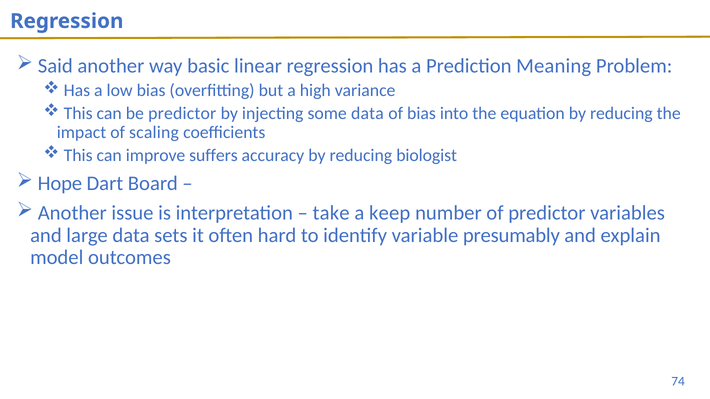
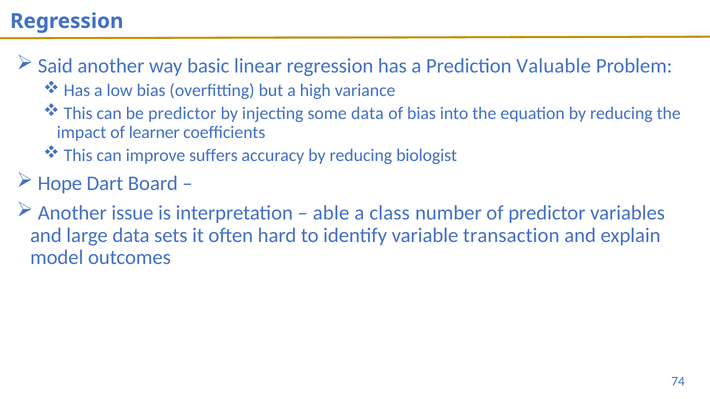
Meaning: Meaning -> Valuable (554, 66)
scaling: scaling -> learner (154, 132)
take: take -> able (331, 213)
keep: keep -> class (390, 213)
presumably: presumably -> transaction (511, 235)
